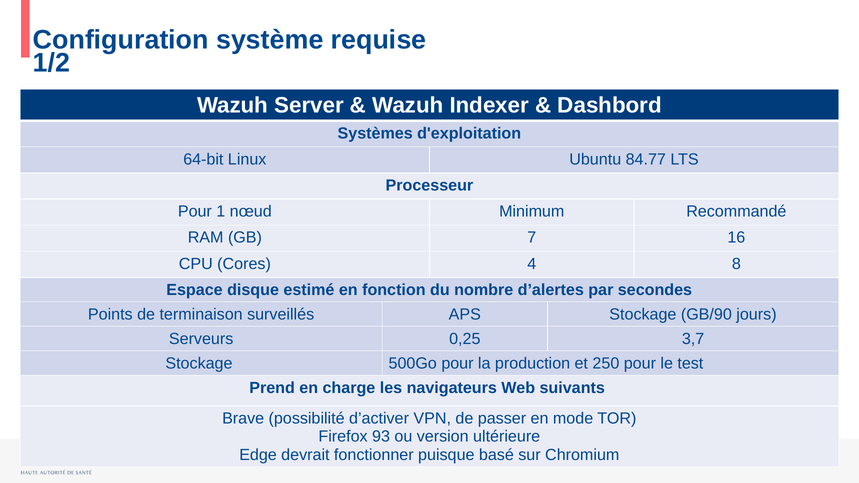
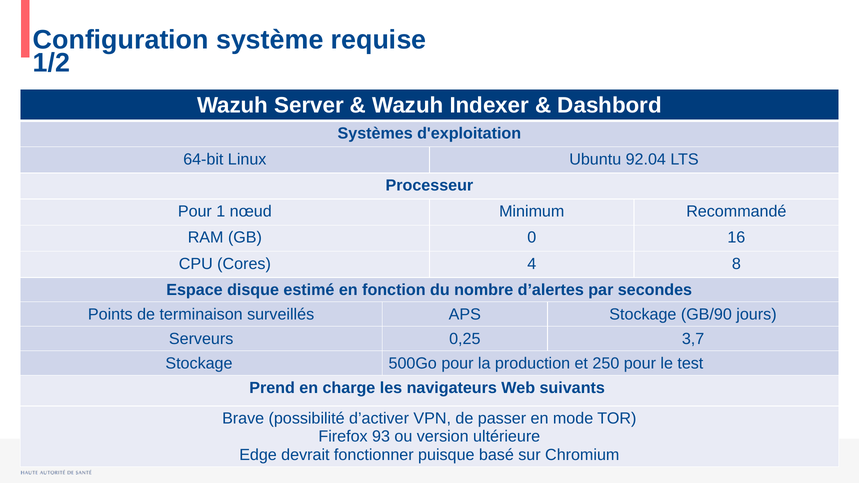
84.77: 84.77 -> 92.04 (646, 159)
7: 7 -> 0 (532, 238)
